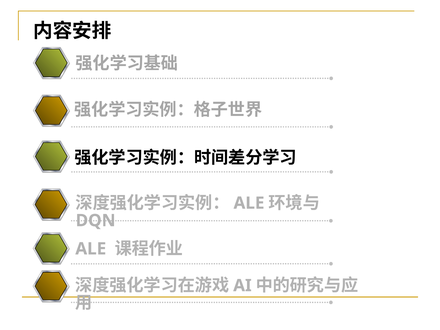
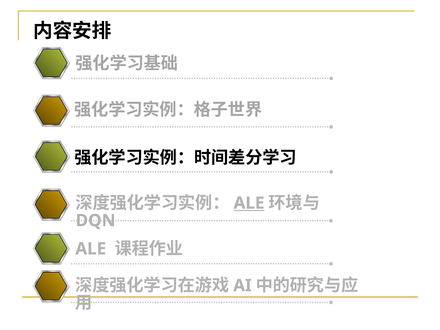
ALE underline: none -> present (249, 203)
